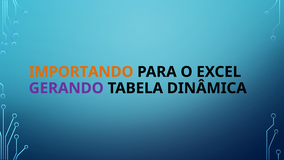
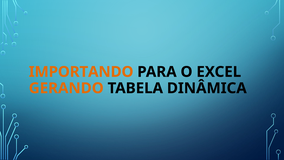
GERANDO colour: purple -> orange (66, 88)
